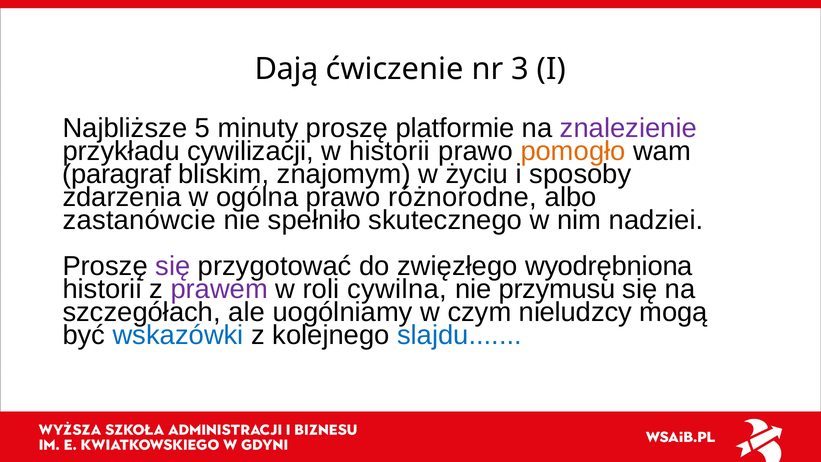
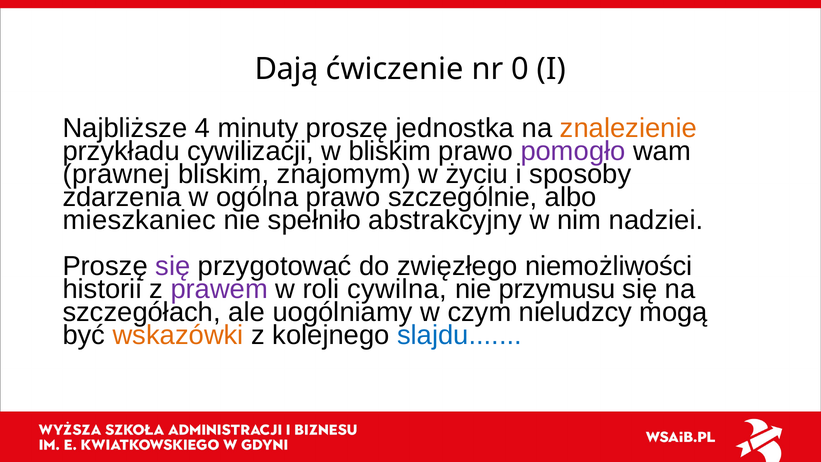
3: 3 -> 0 (520, 69)
5: 5 -> 4 (202, 128)
platformie: platformie -> jednostka (455, 128)
znalezienie colour: purple -> orange (628, 128)
w historii: historii -> bliskim (390, 151)
pomogło colour: orange -> purple (573, 151)
paragraf: paragraf -> prawnej (116, 174)
różnorodne: różnorodne -> szczególnie (463, 197)
zastanówcie: zastanówcie -> mieszkaniec (139, 220)
skutecznego: skutecznego -> abstrakcyjny (445, 220)
wyodrębniona: wyodrębniona -> niemożliwości (609, 266)
wskazówki colour: blue -> orange (178, 335)
